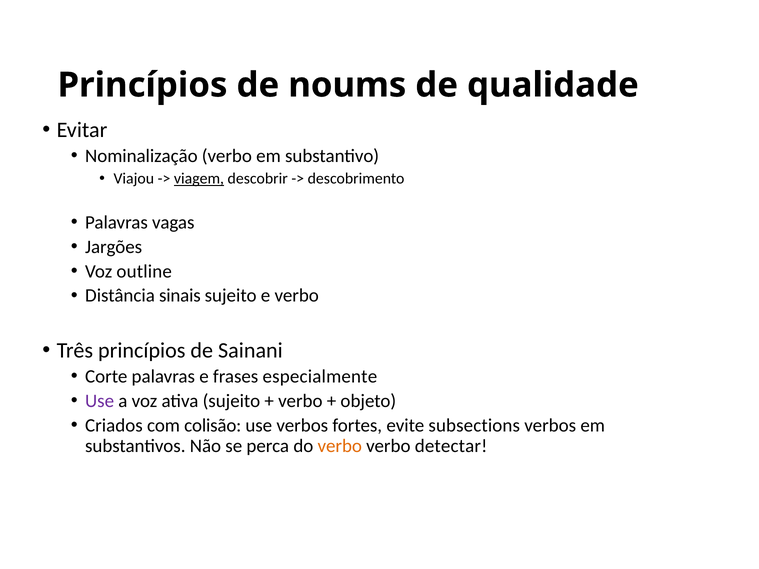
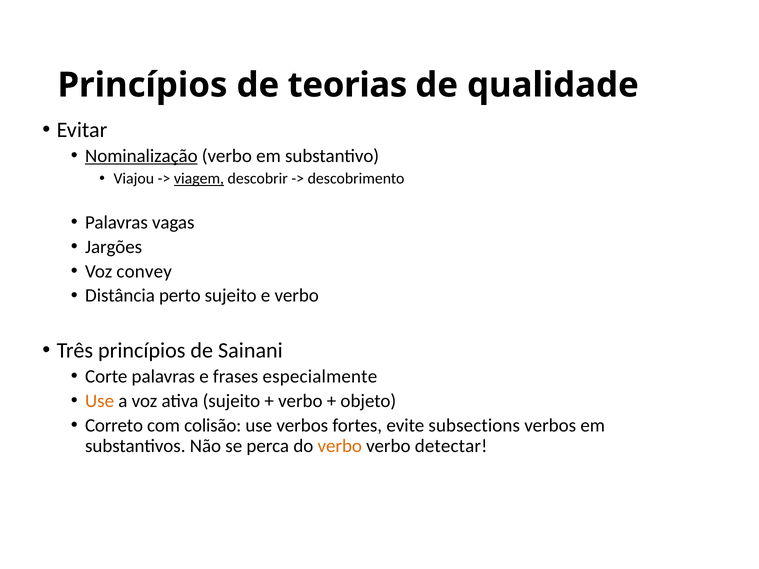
noums: noums -> teorias (347, 85)
Nominalização underline: none -> present (141, 156)
outline: outline -> convey (144, 271)
sinais: sinais -> perto (180, 296)
Use colour: purple -> orange (100, 401)
Criados: Criados -> Correto (114, 425)
